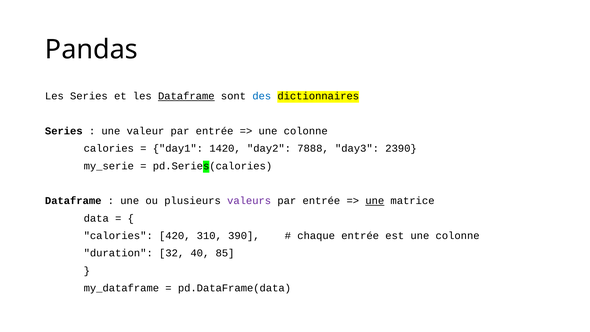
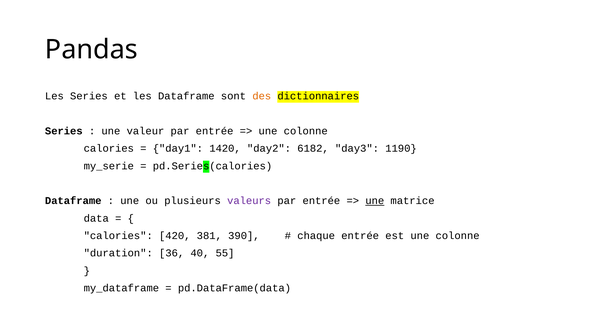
Dataframe underline: present -> none (186, 96)
des colour: blue -> orange (262, 96)
7888: 7888 -> 6182 (313, 148)
2390: 2390 -> 1190 (401, 148)
310: 310 -> 381 (209, 236)
32: 32 -> 36 (172, 253)
85: 85 -> 55 (225, 253)
